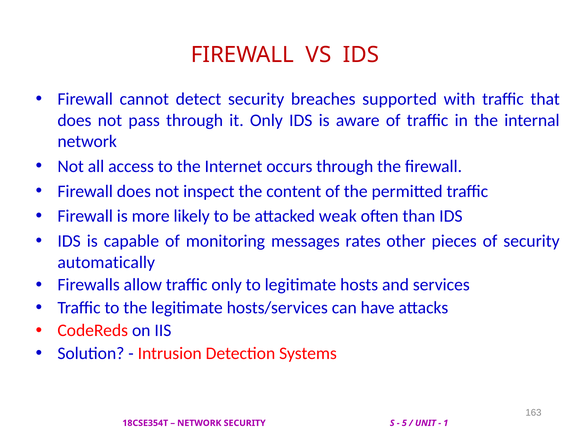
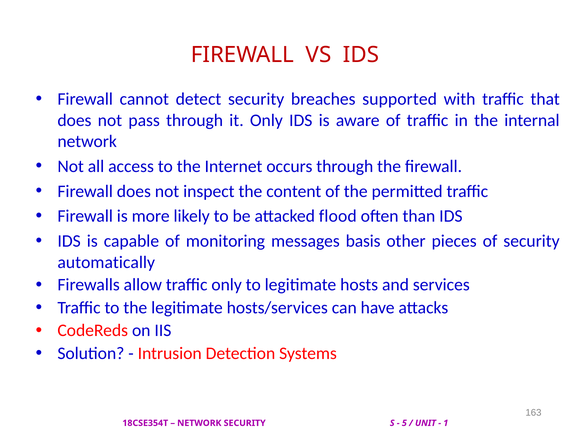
weak: weak -> flood (338, 216)
rates: rates -> basis (363, 241)
